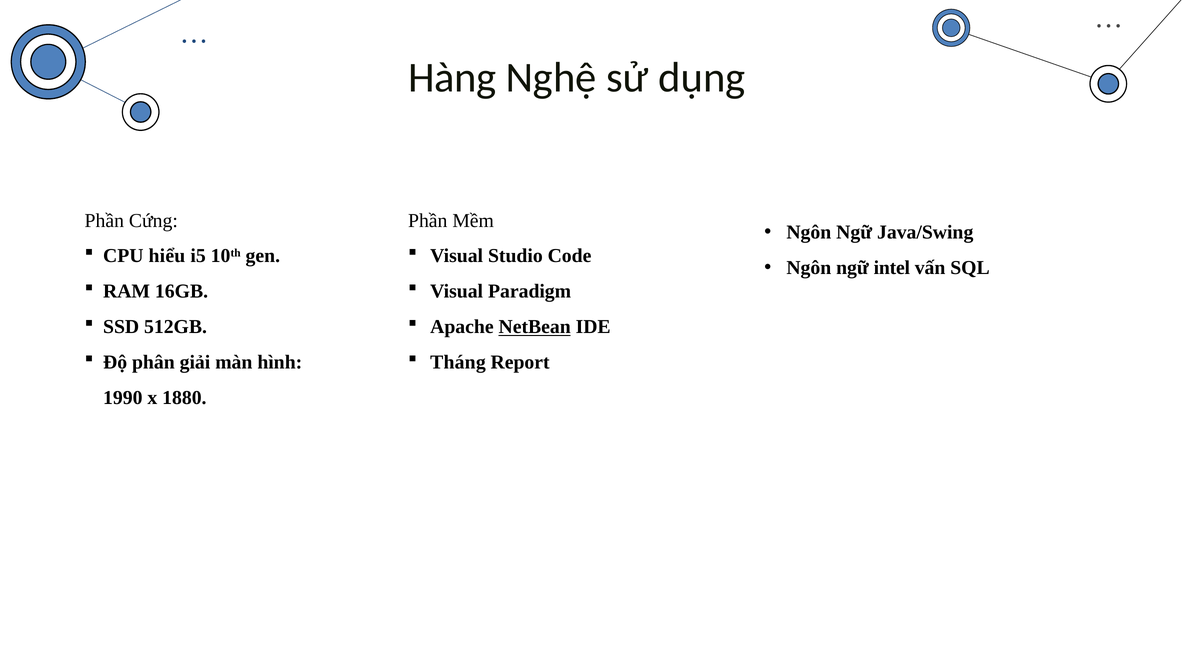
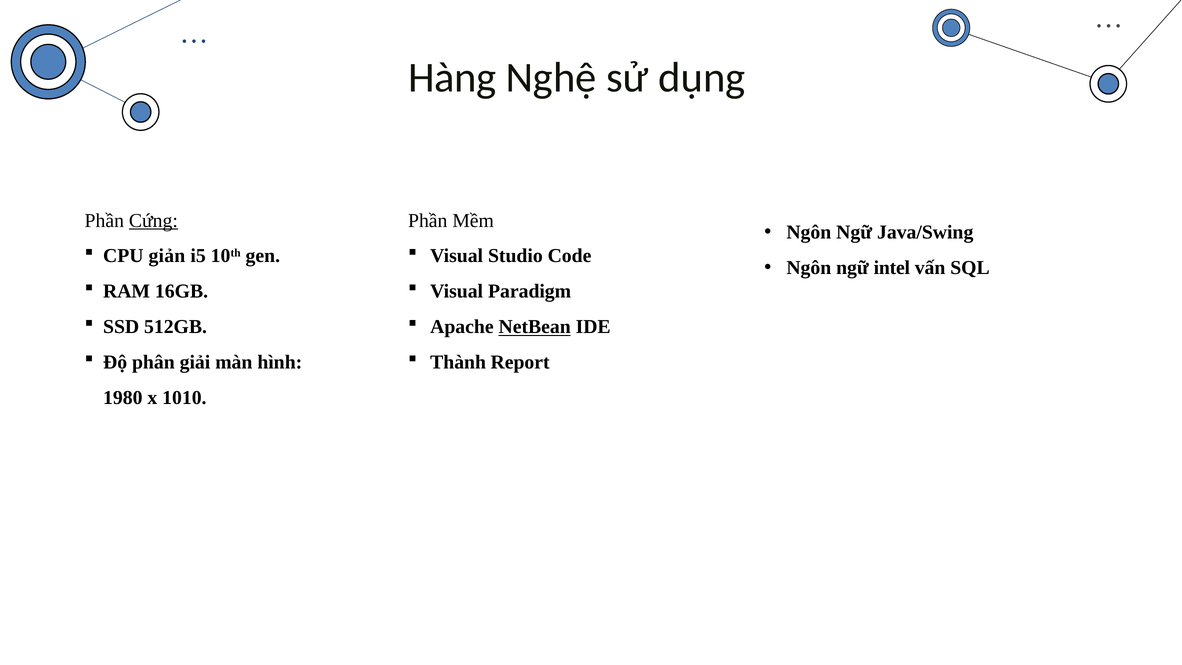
Cứng underline: none -> present (153, 220)
hiểu: hiểu -> giản (167, 256)
Tháng: Tháng -> Thành (458, 362)
1990: 1990 -> 1980 (123, 398)
1880: 1880 -> 1010 (184, 398)
